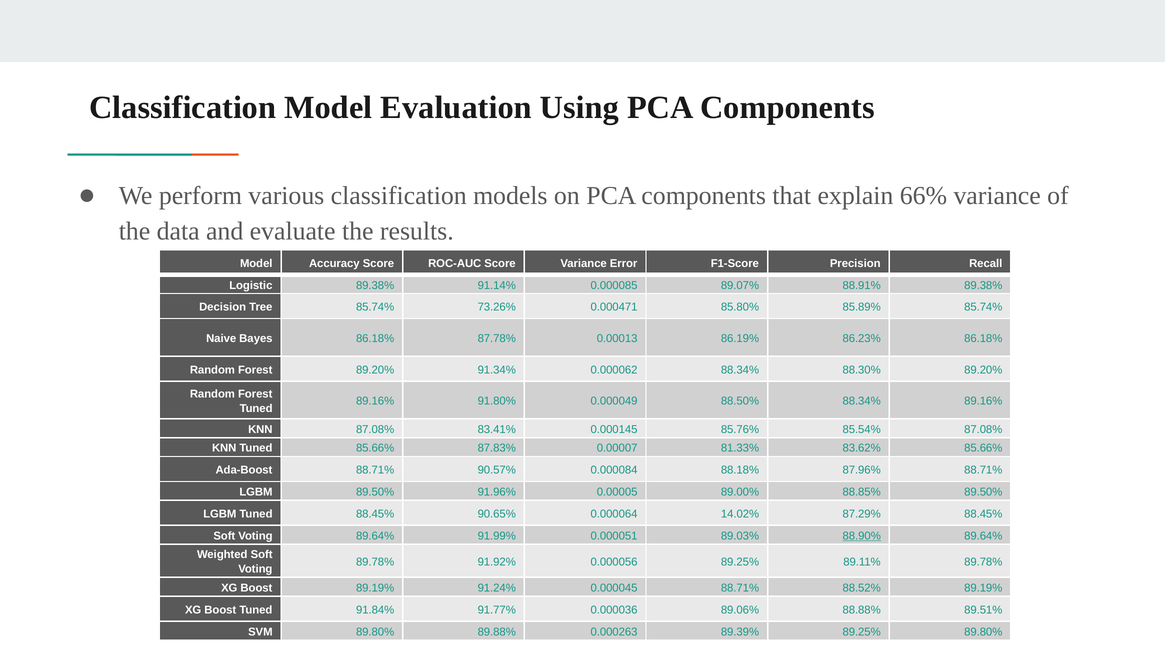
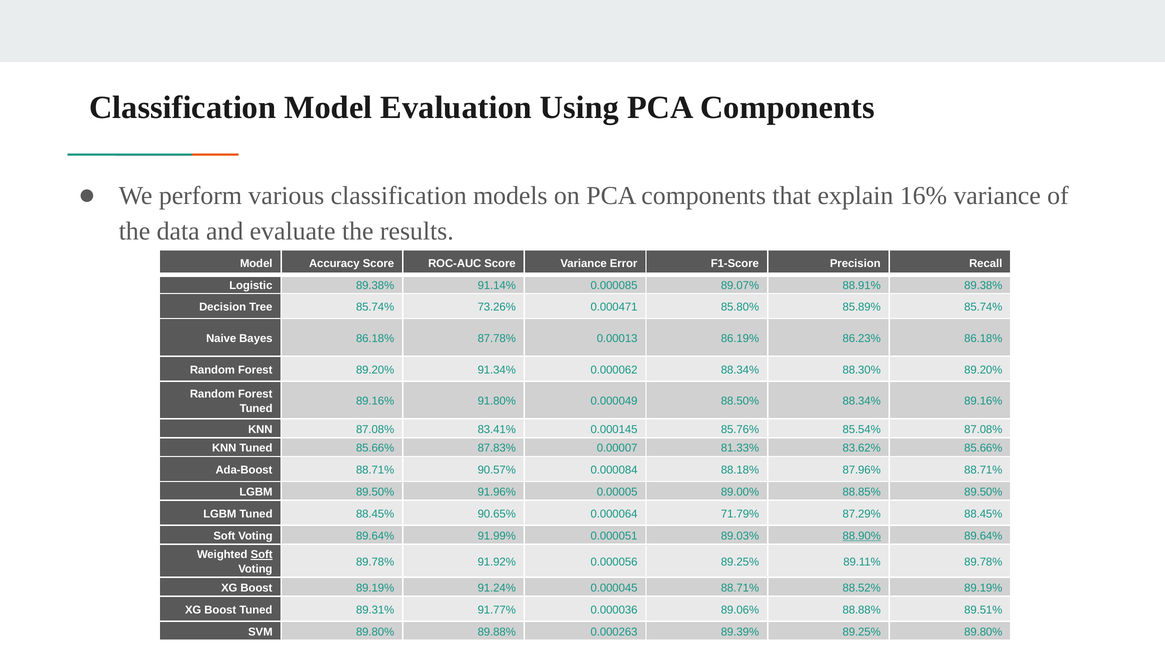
66%: 66% -> 16% (923, 196)
14.02%: 14.02% -> 71.79% (740, 514)
Soft underline: none -> present (262, 555)
91.84%: 91.84% -> 89.31% (375, 610)
